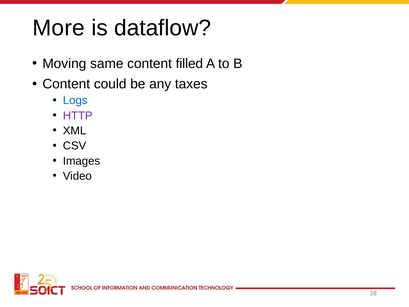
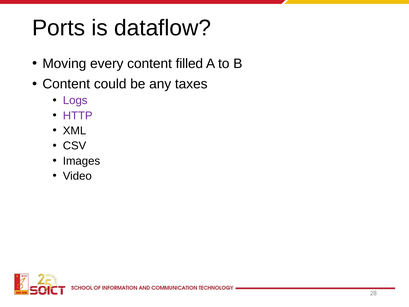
More: More -> Ports (59, 28)
same: same -> every (107, 64)
Logs colour: blue -> purple (75, 100)
